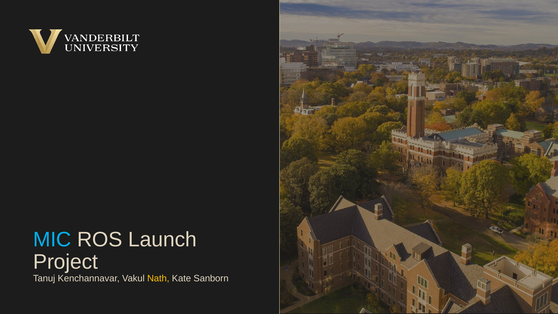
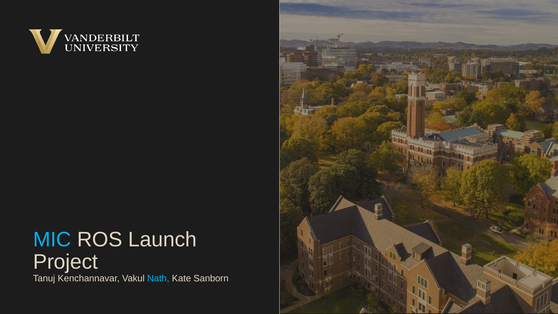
Nath colour: yellow -> light blue (158, 278)
